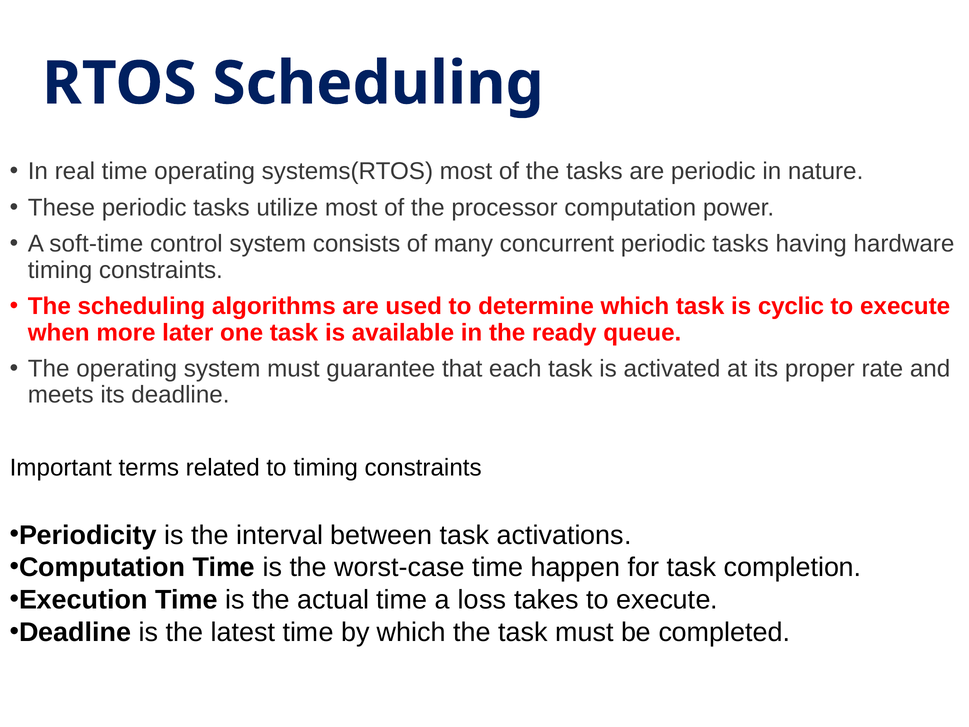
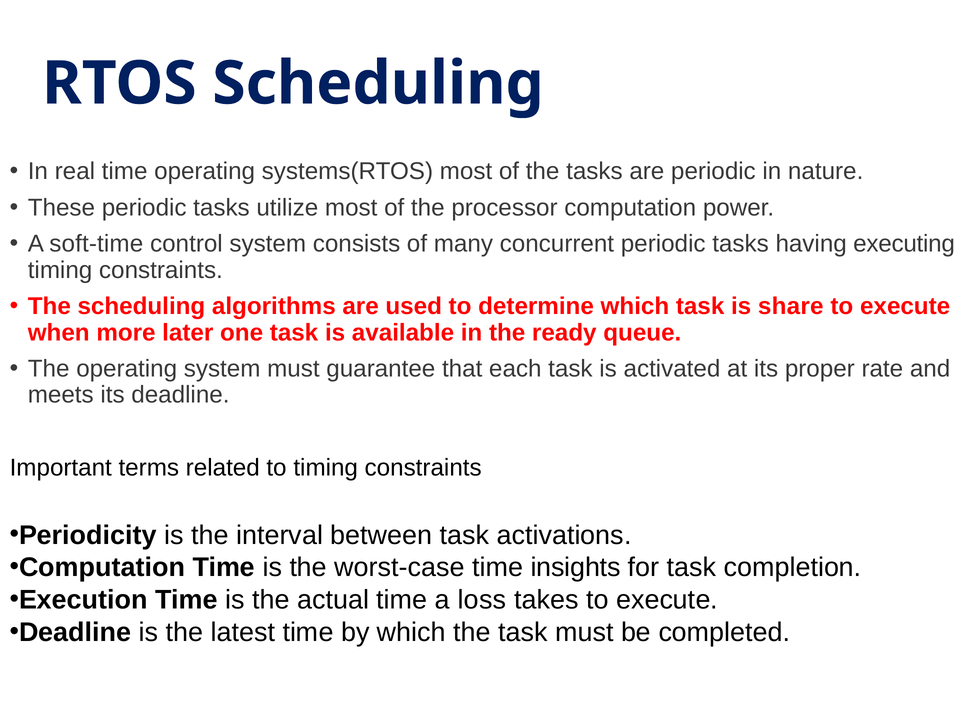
hardware: hardware -> executing (904, 244)
cyclic: cyclic -> share (791, 306)
happen: happen -> insights (576, 567)
